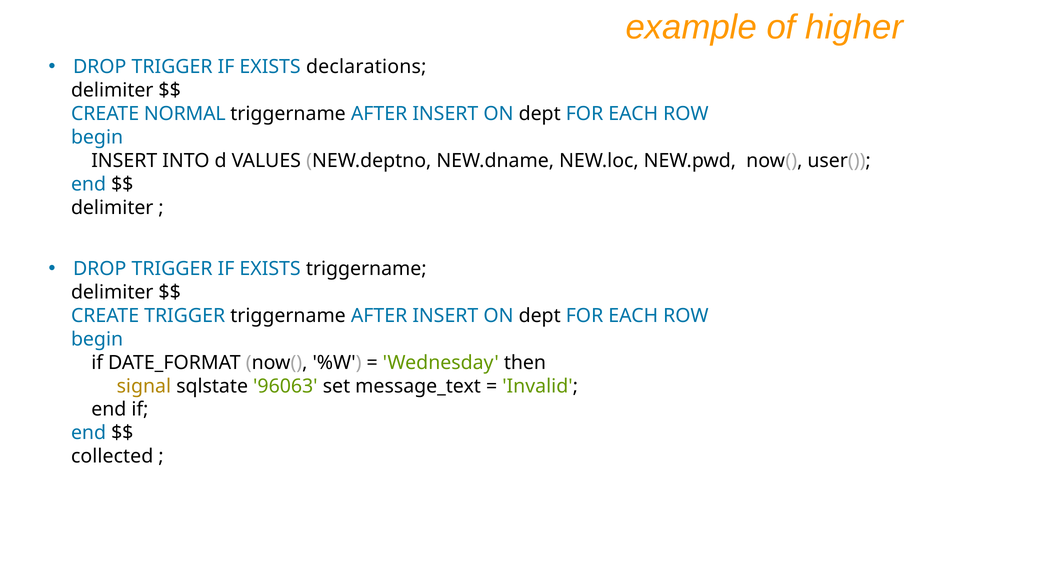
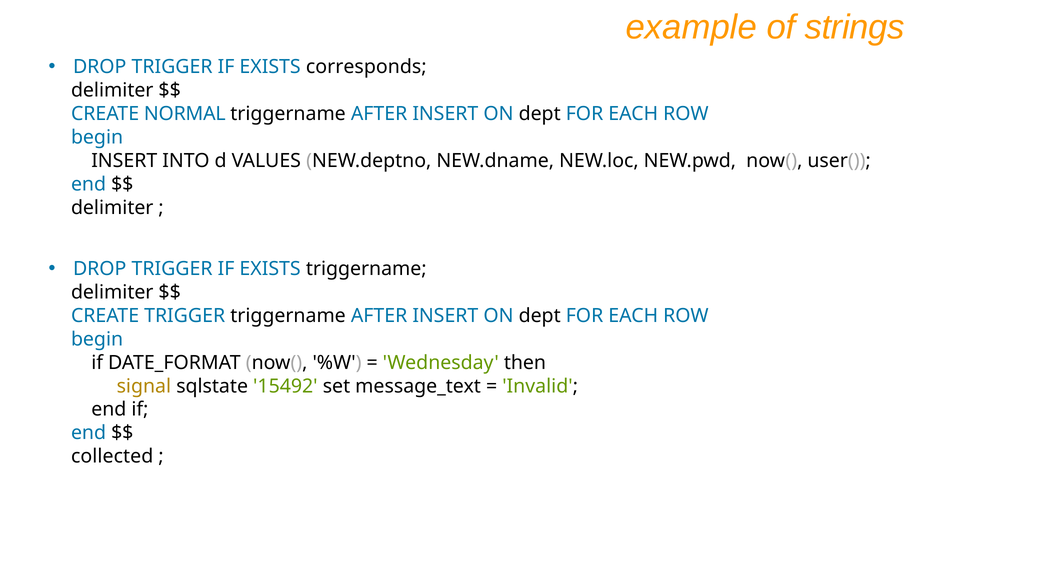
higher: higher -> strings (855, 27)
declarations: declarations -> corresponds (366, 67)
96063: 96063 -> 15492 (285, 386)
